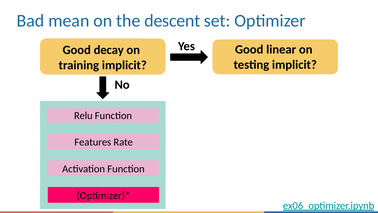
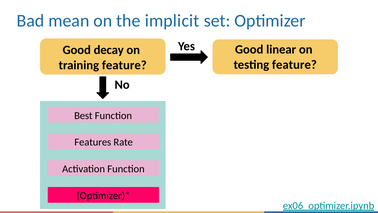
descent: descent -> implicit (172, 21)
testing implicit: implicit -> feature (294, 64)
training implicit: implicit -> feature (124, 65)
Relu: Relu -> Best (83, 115)
